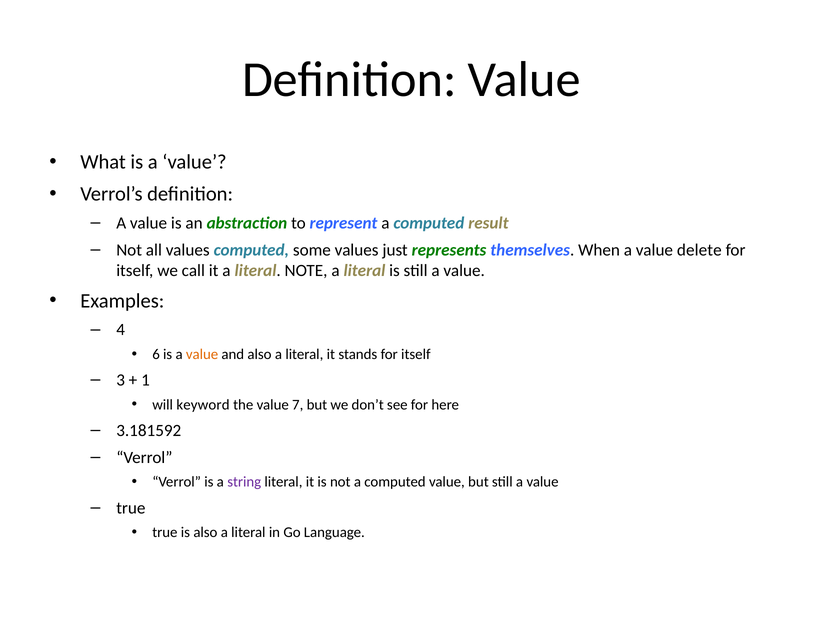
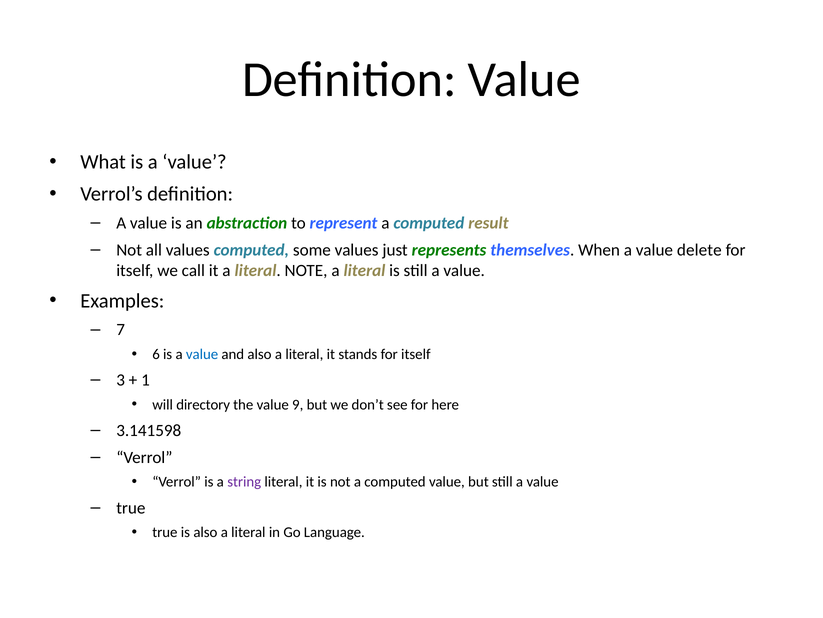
4: 4 -> 7 (121, 329)
value colour: orange -> blue (202, 354)
keyword: keyword -> directory (203, 404)
7: 7 -> 9 (298, 404)
3.181592: 3.181592 -> 3.141598 (149, 430)
